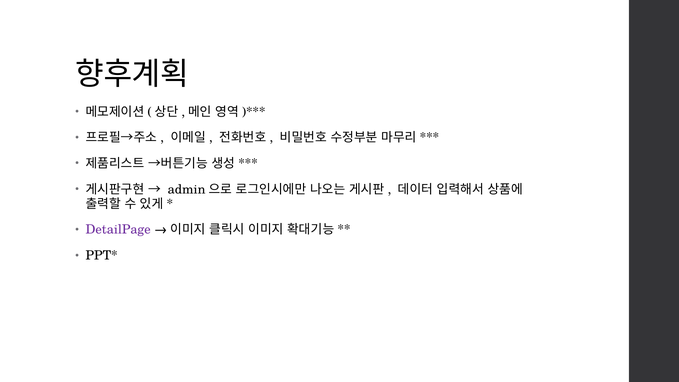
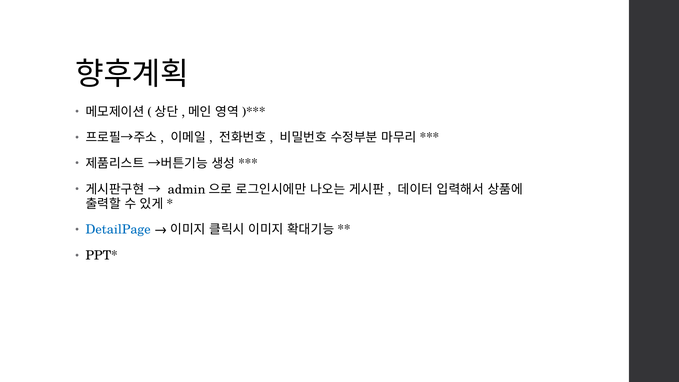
DetailPage colour: purple -> blue (118, 230)
